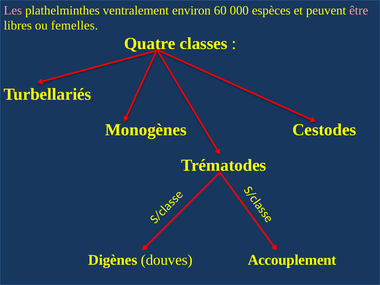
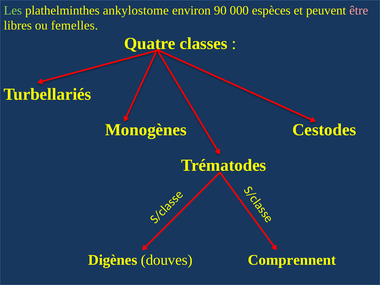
Les colour: pink -> light green (13, 10)
ventralement: ventralement -> ankylostome (136, 10)
60: 60 -> 90 (220, 10)
Accouplement: Accouplement -> Comprennent (292, 260)
